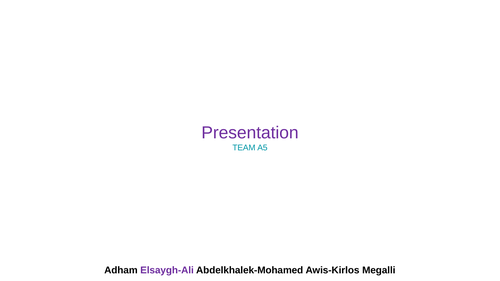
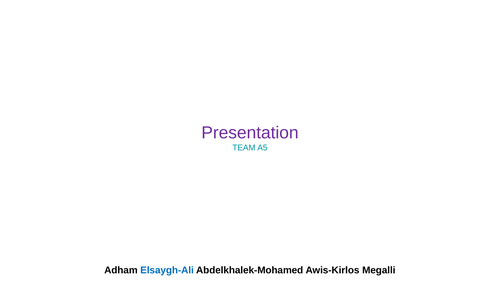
Elsaygh-Ali colour: purple -> blue (167, 270)
